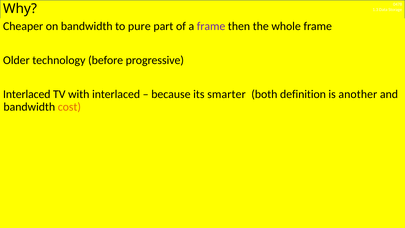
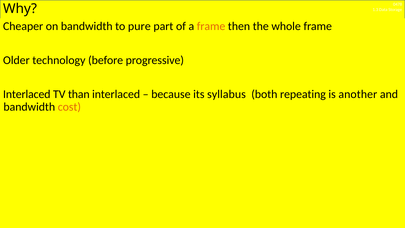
frame colour: purple -> orange (211, 26)
with: with -> than (79, 94)
smarter: smarter -> syllabus (226, 94)
definition: definition -> repeating (303, 94)
